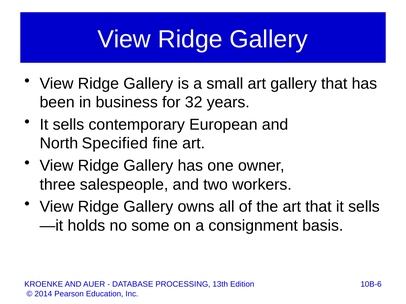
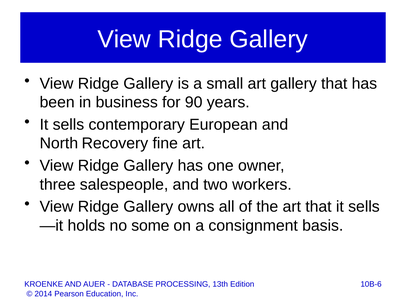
32: 32 -> 90 (194, 103)
Specified: Specified -> Recovery (115, 144)
